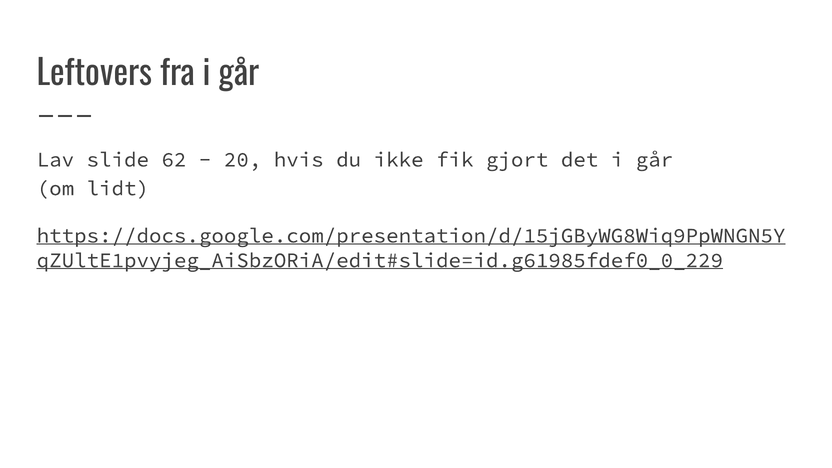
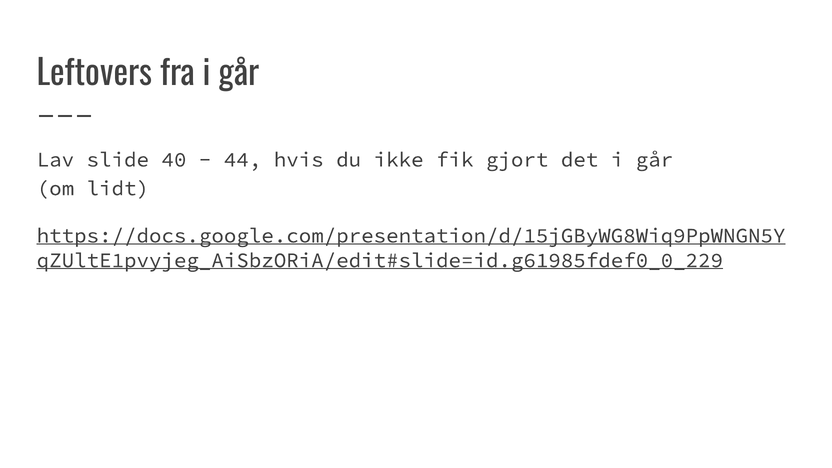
62: 62 -> 40 (174, 160)
20: 20 -> 44 (243, 160)
